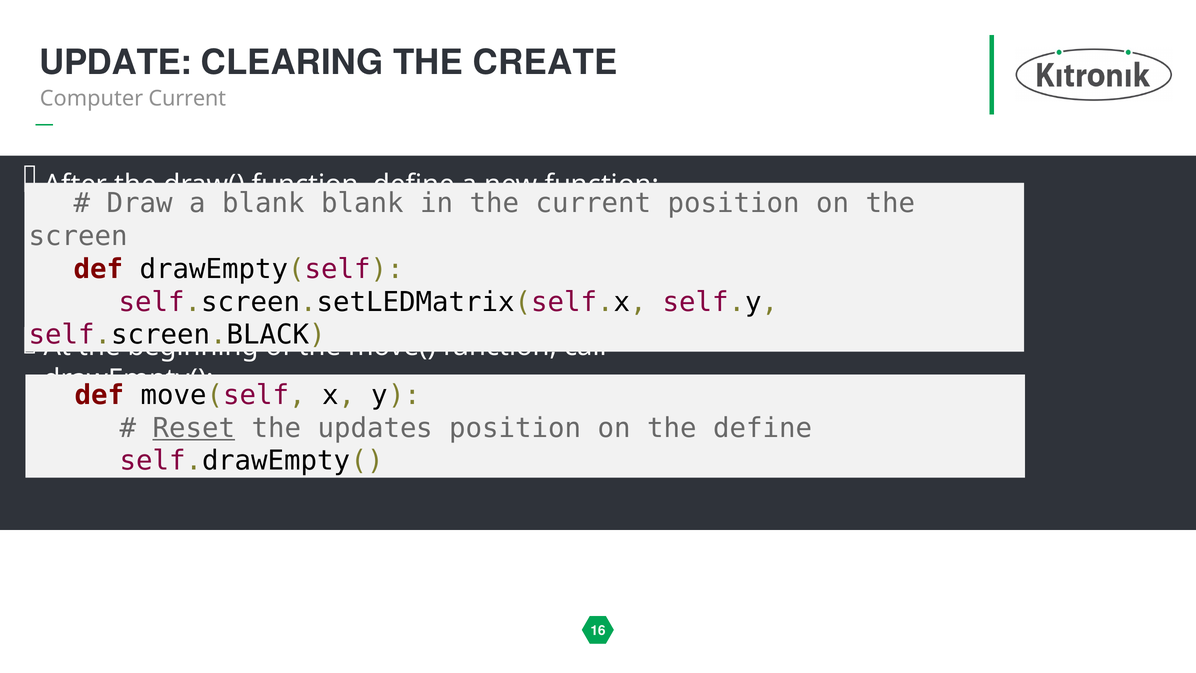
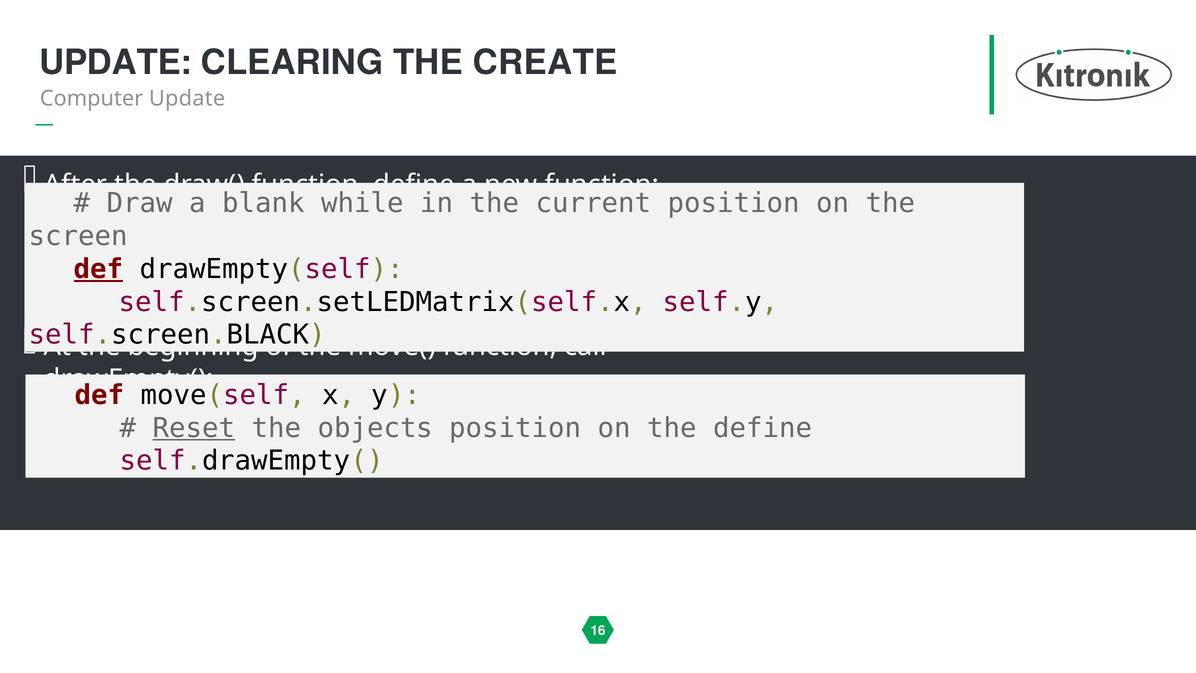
Computer Current: Current -> Update (187, 98)
blank blank: blank -> while (362, 203)
def underline: none -> present (99, 269)
updates: updates -> objects (375, 428)
